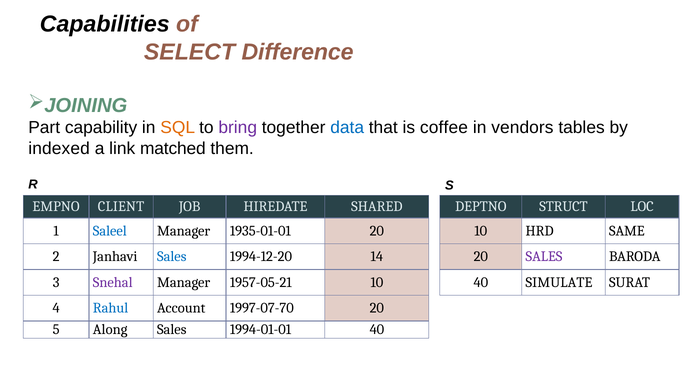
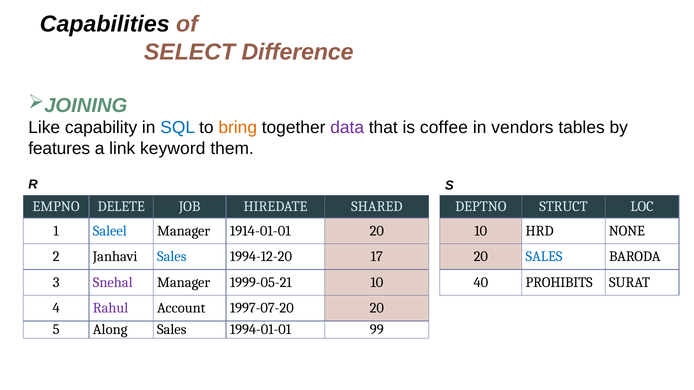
Part: Part -> Like (44, 128)
SQL colour: orange -> blue (178, 128)
bring colour: purple -> orange (238, 128)
data colour: blue -> purple (347, 128)
indexed: indexed -> features (59, 149)
matched: matched -> keyword (173, 149)
CLIENT: CLIENT -> DELETE (121, 207)
1935-01-01: 1935-01-01 -> 1914-01-01 (260, 231)
SAME: SAME -> NONE (627, 231)
14: 14 -> 17 (377, 257)
SALES colour: purple -> blue (544, 257)
1957-05-21: 1957-05-21 -> 1999-05-21 (261, 283)
SIMULATE: SIMULATE -> PROHIBITS (559, 283)
Rahul colour: blue -> purple (111, 308)
1997-07-70: 1997-07-70 -> 1997-07-20 (262, 308)
1994-01-01 40: 40 -> 99 (377, 330)
